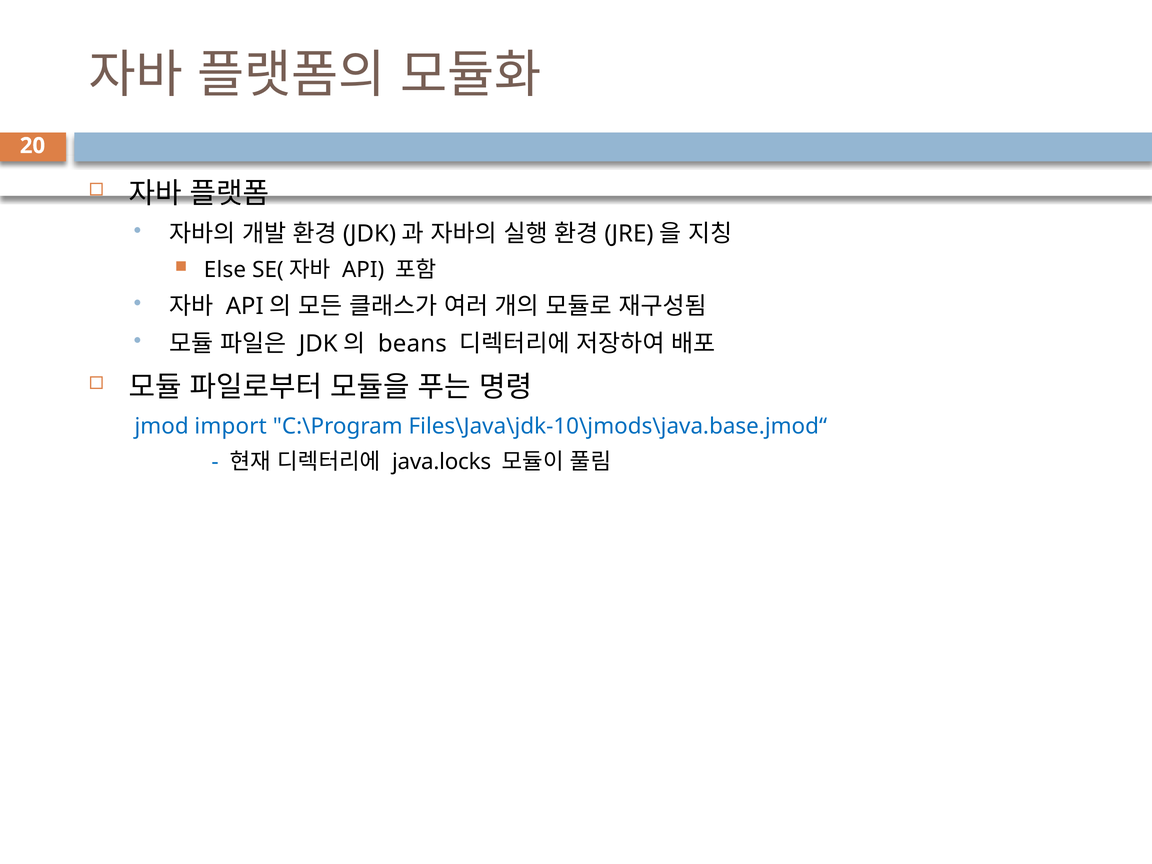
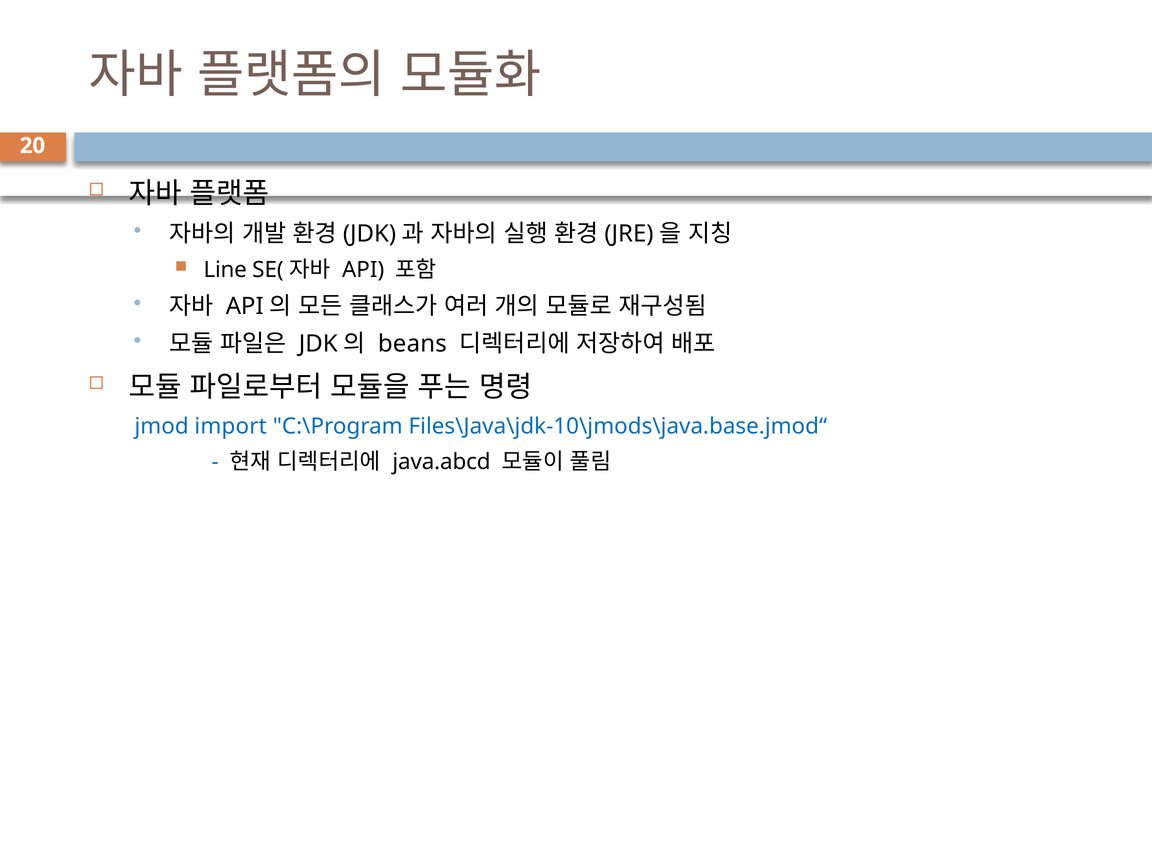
Else: Else -> Line (225, 270)
java.locks: java.locks -> java.abcd (442, 462)
